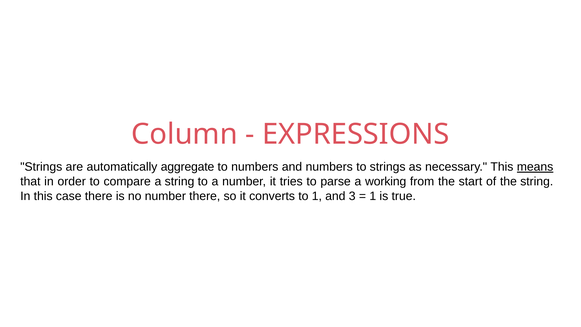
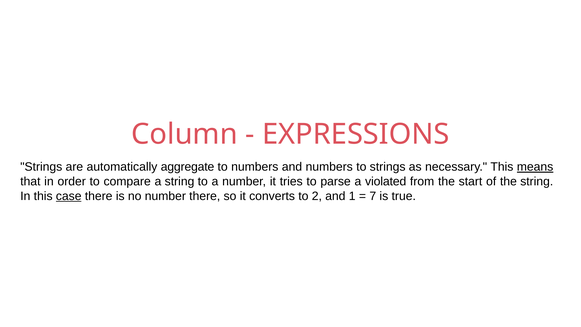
working: working -> violated (386, 181)
case underline: none -> present (69, 196)
to 1: 1 -> 2 (317, 196)
3: 3 -> 1 (352, 196)
1: 1 -> 7 (373, 196)
